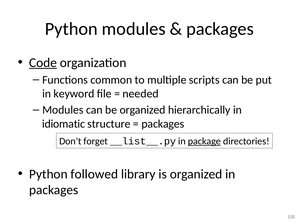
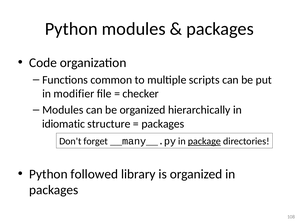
Code underline: present -> none (43, 63)
keyword: keyword -> modifier (74, 94)
needed: needed -> checker (141, 94)
__list__.py: __list__.py -> __many__.py (143, 141)
